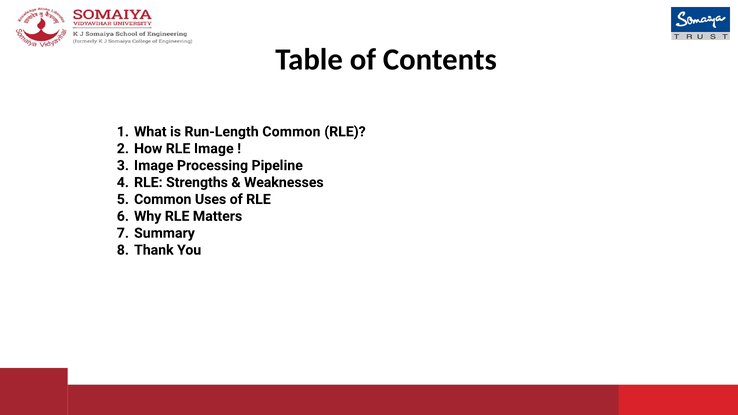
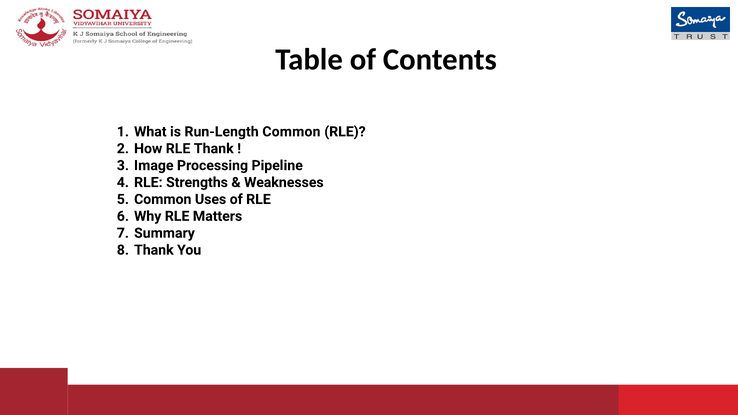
RLE Image: Image -> Thank (214, 149)
